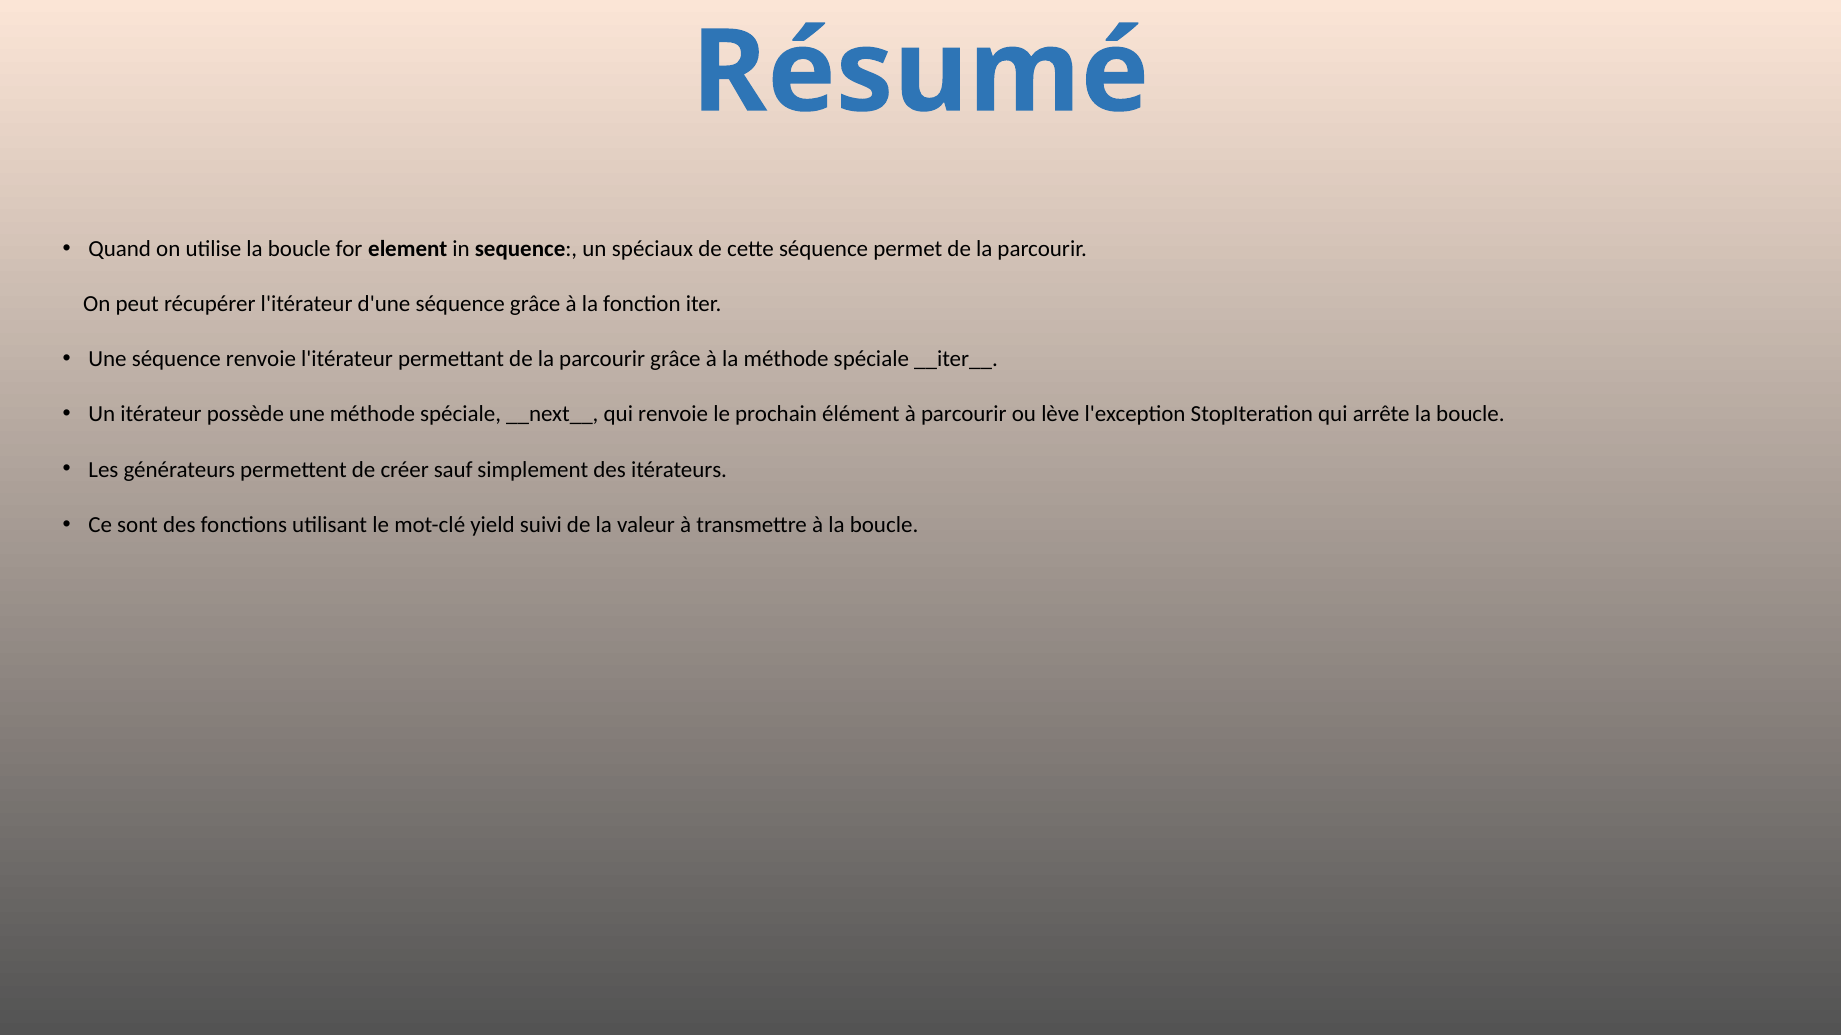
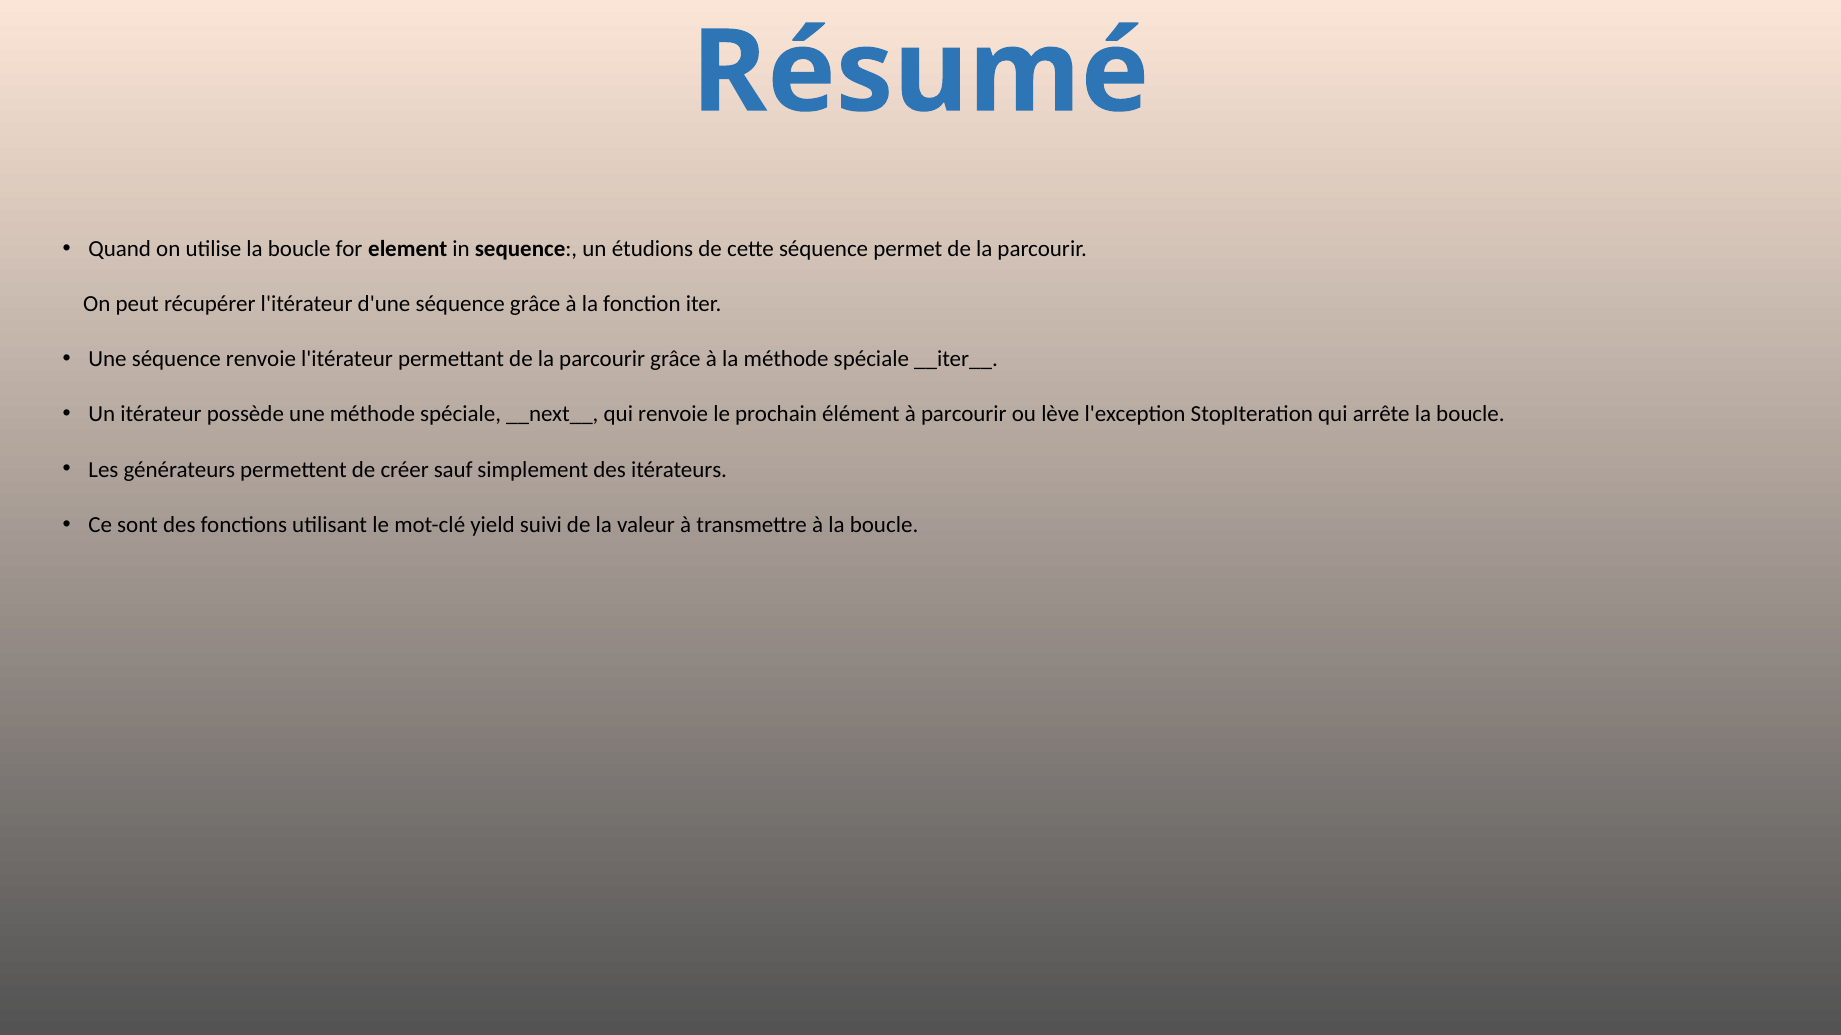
spéciaux: spéciaux -> étudions (652, 249)
